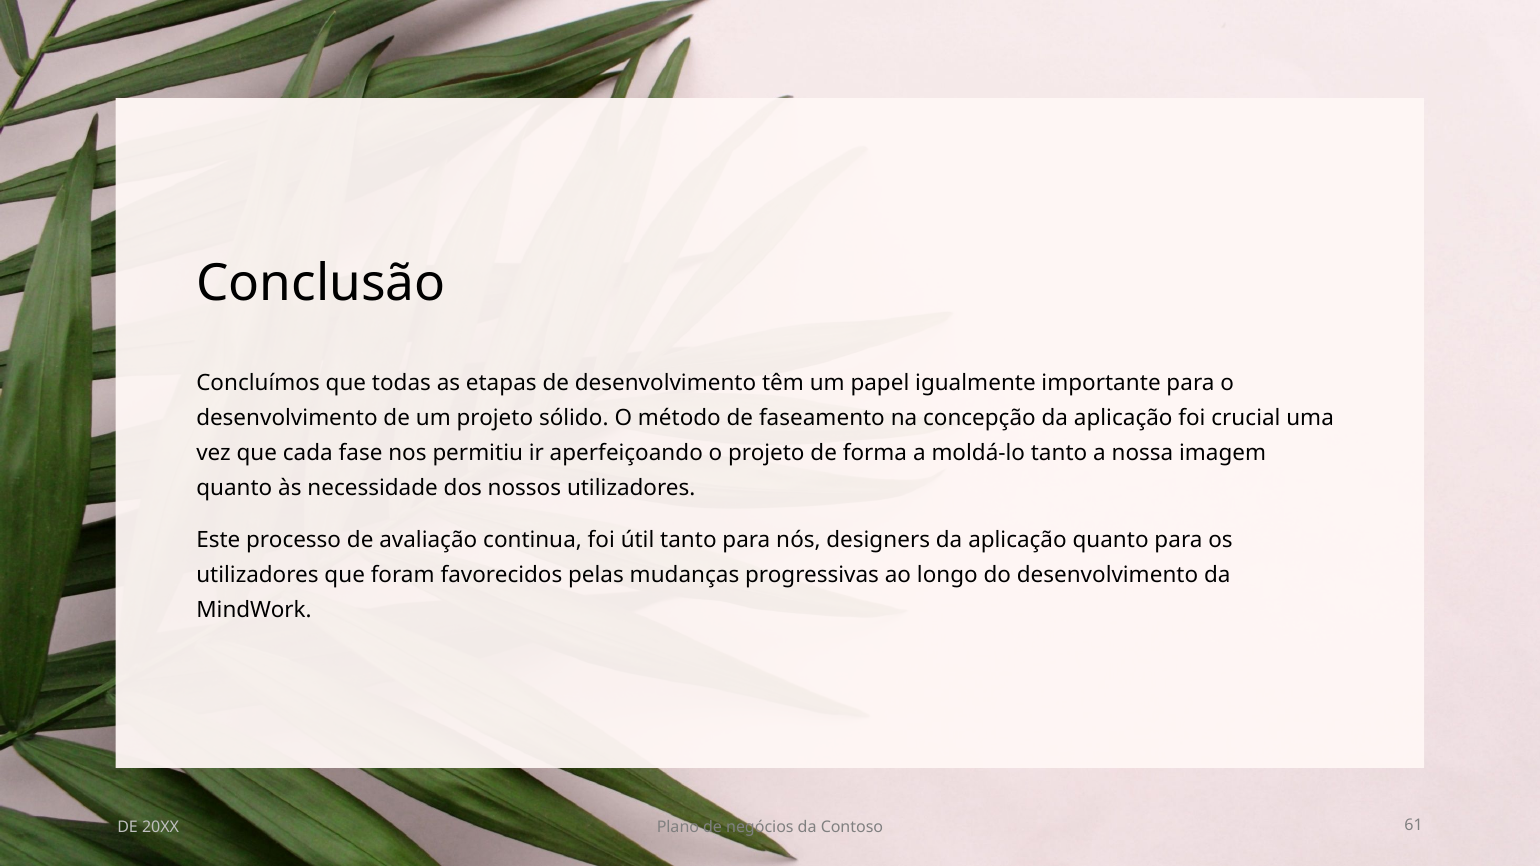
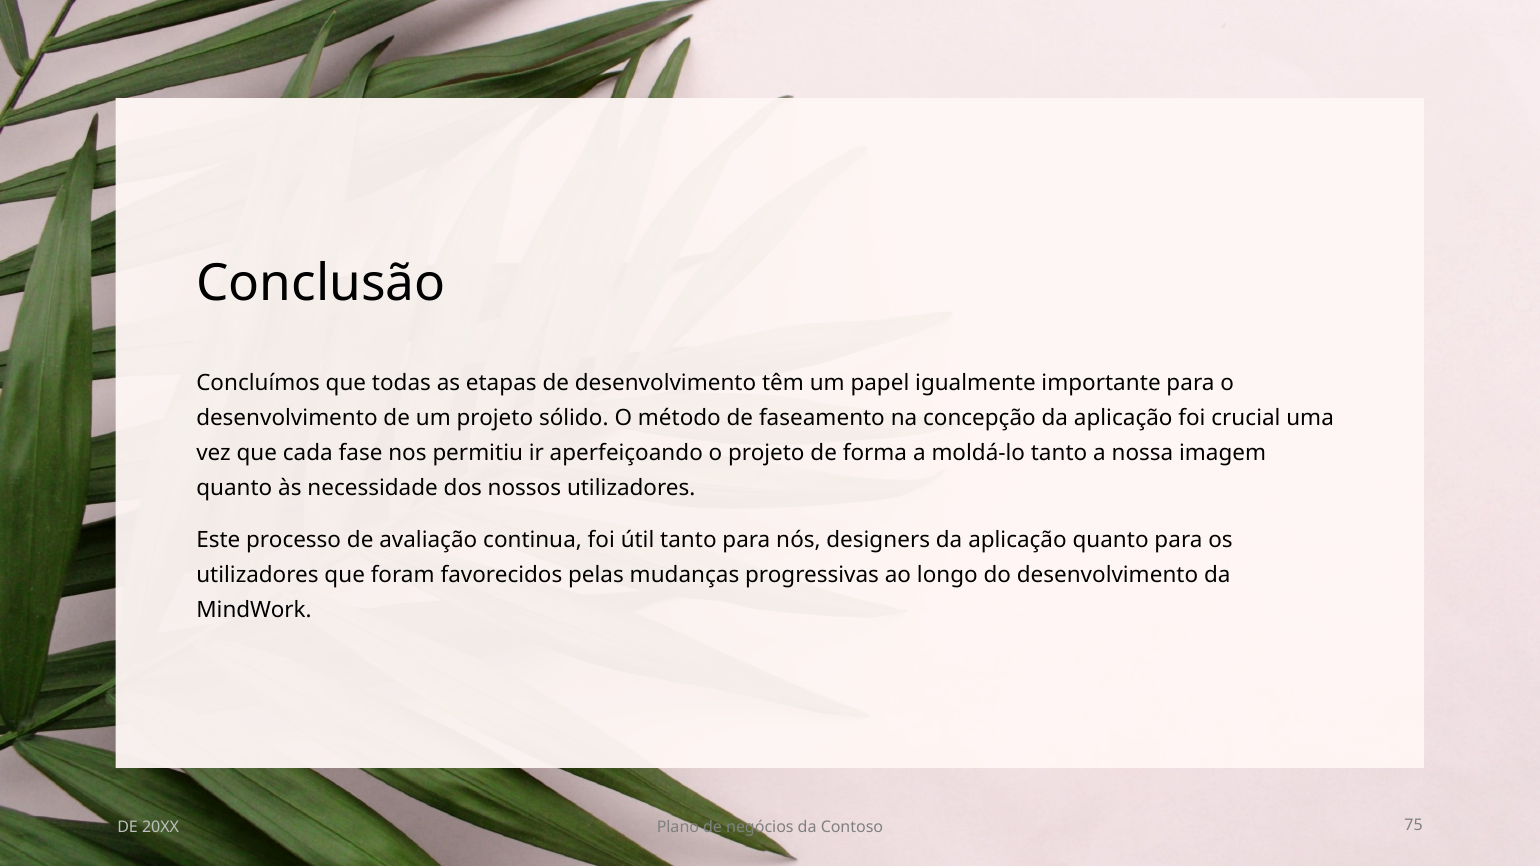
61: 61 -> 75 (1414, 826)
